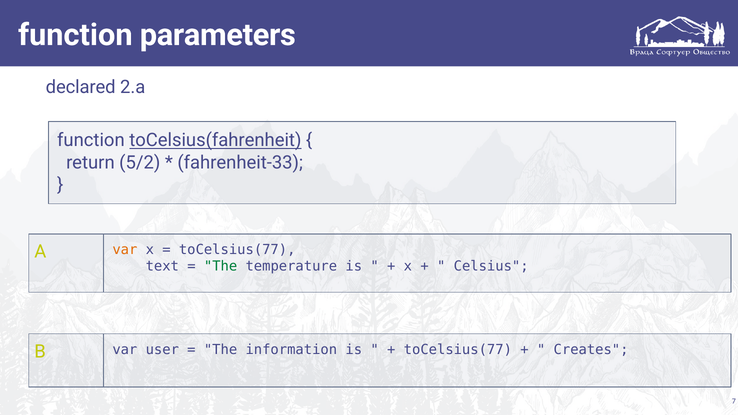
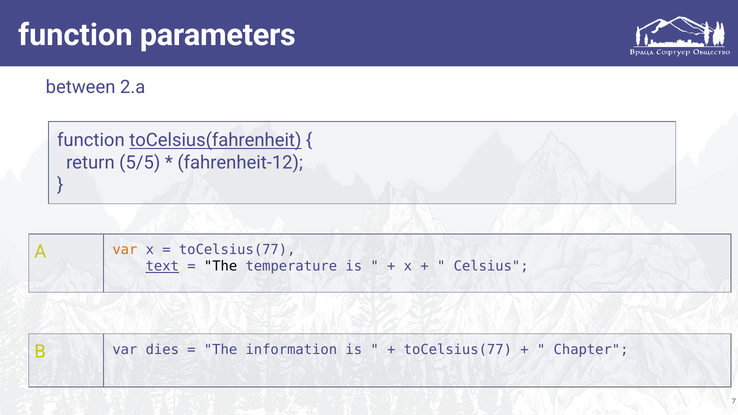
declared: declared -> between (81, 87)
5/2: 5/2 -> 5/5 (140, 163)
fahrenheit-33: fahrenheit-33 -> fahrenheit-12 (240, 163)
text underline: none -> present (162, 266)
The colour: green -> black (221, 266)
user: user -> dies (162, 350)
Creates: Creates -> Chapter (591, 350)
